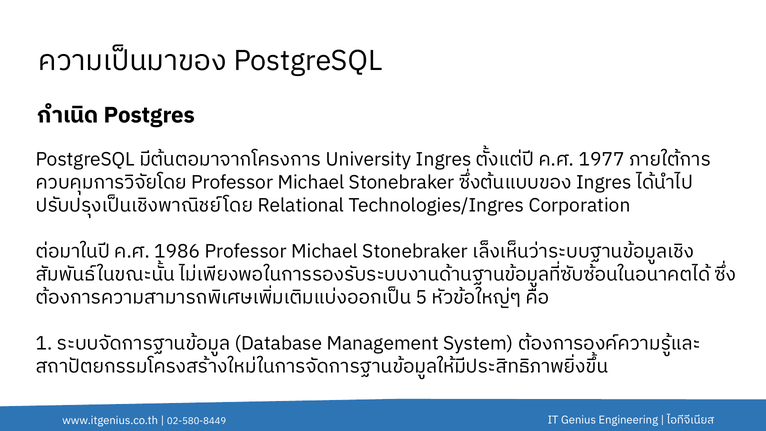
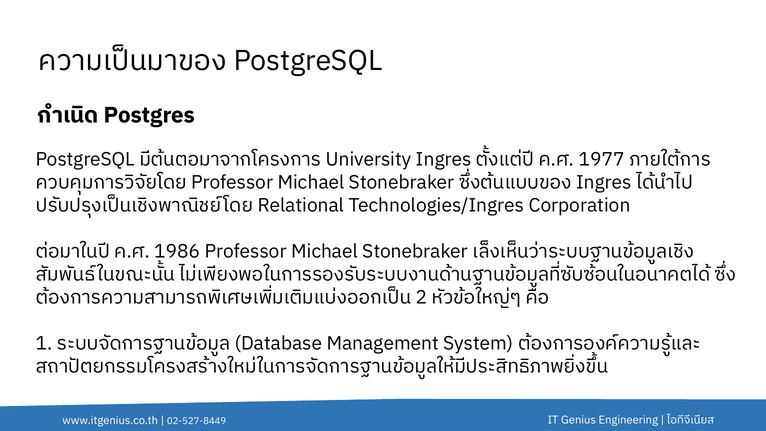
5: 5 -> 2 (422, 297)
02-580-8449: 02-580-8449 -> 02-527-8449 (197, 421)
